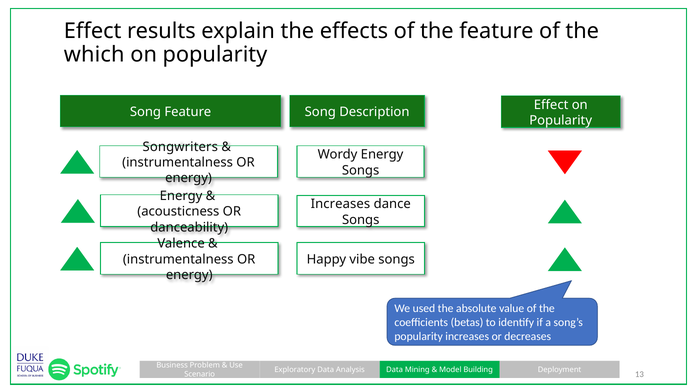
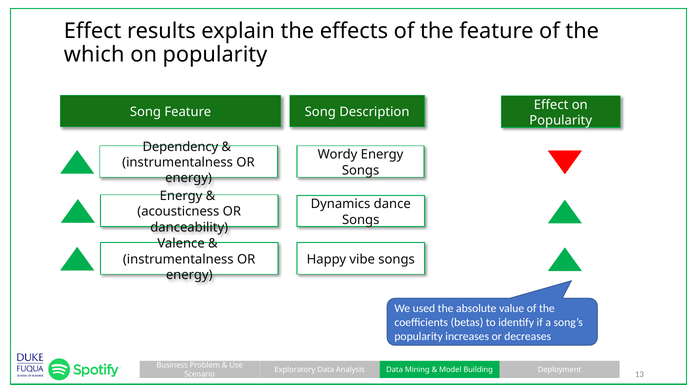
Songwriters: Songwriters -> Dependency (180, 147)
Increases: Increases -> Dynamics (340, 204)
